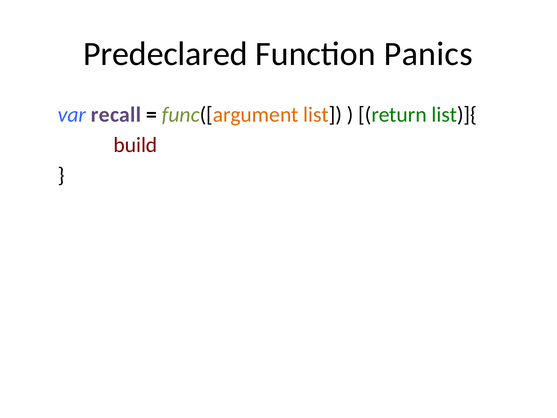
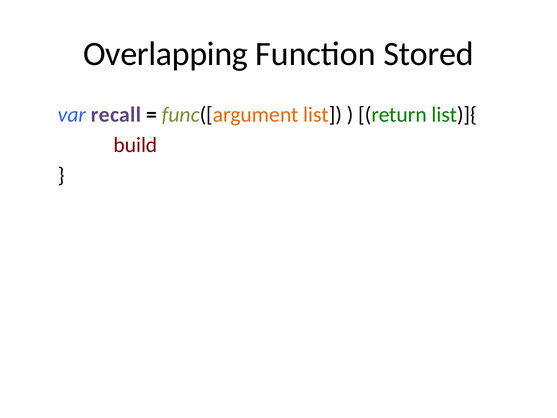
Predeclared: Predeclared -> Overlapping (166, 54)
Panics: Panics -> Stored (429, 54)
